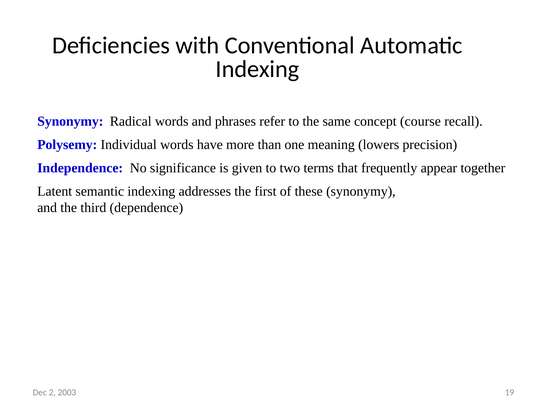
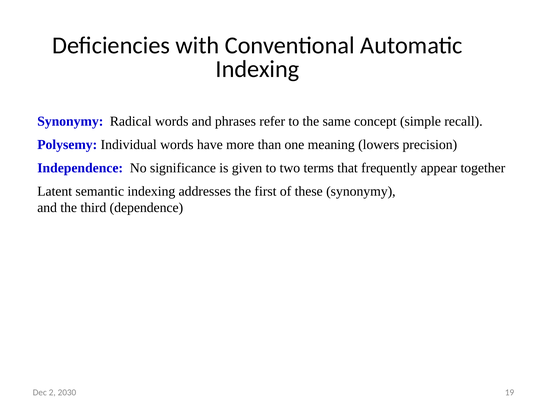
course: course -> simple (420, 121)
2003: 2003 -> 2030 (67, 392)
